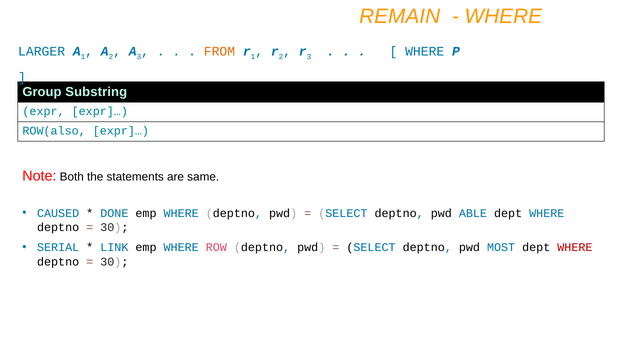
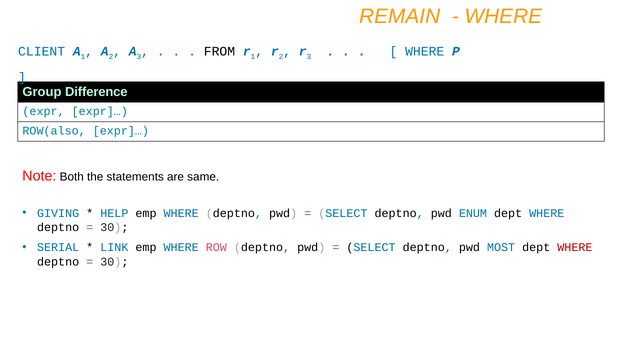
LARGER: LARGER -> CLIENT (42, 52)
FROM colour: orange -> black (219, 52)
Substring: Substring -> Difference (96, 92)
CAUSED: CAUSED -> GIVING (58, 213)
DONE: DONE -> HELP (114, 213)
ABLE: ABLE -> ENUM (473, 213)
